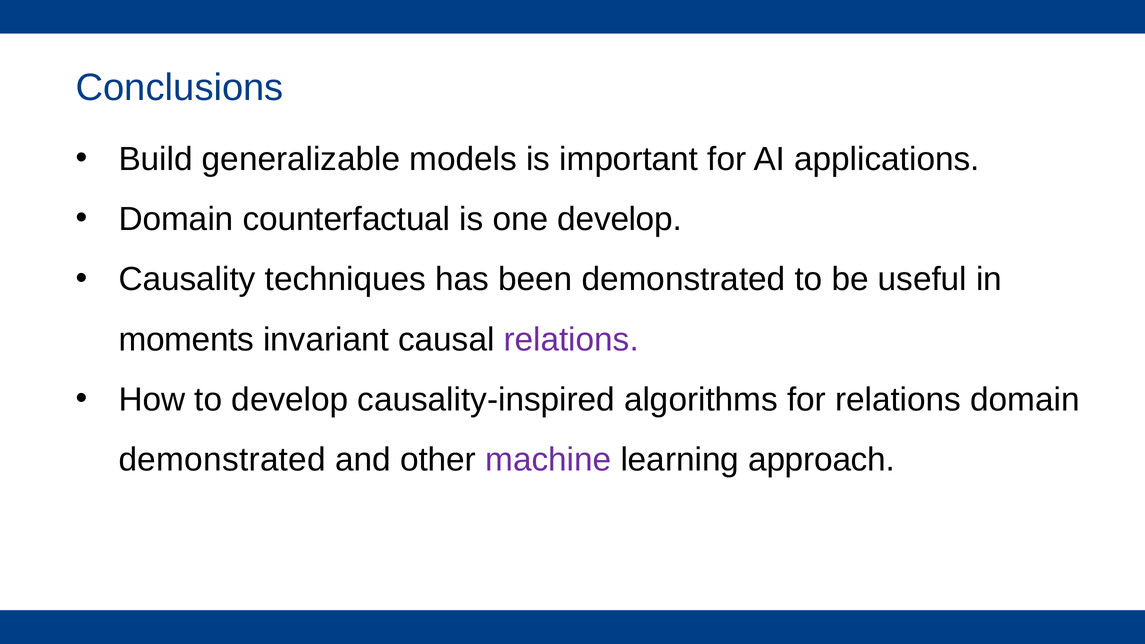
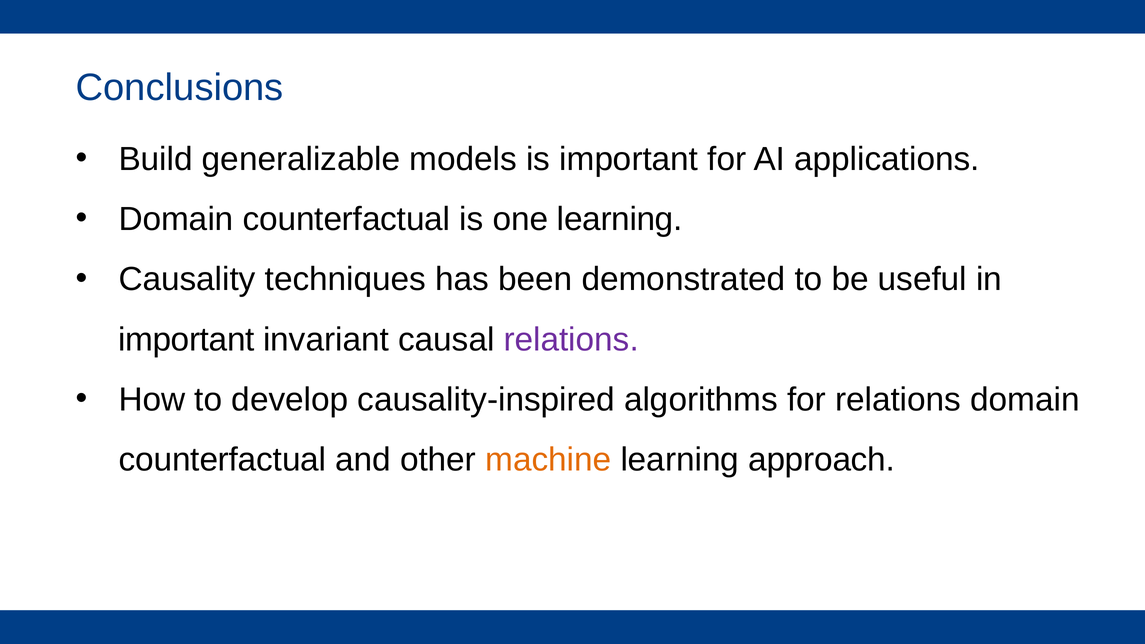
one develop: develop -> learning (620, 219)
moments: moments -> important (186, 340)
demonstrated: demonstrated -> counterfactual (222, 460)
machine colour: purple -> orange (548, 460)
